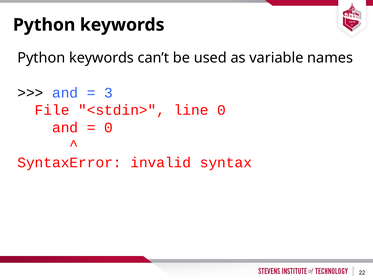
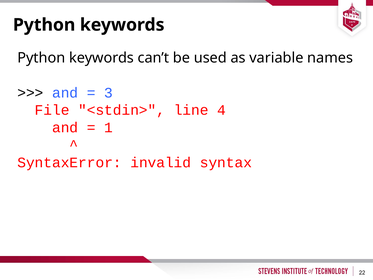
line 0: 0 -> 4 (222, 110)
0: 0 -> 1 (109, 128)
